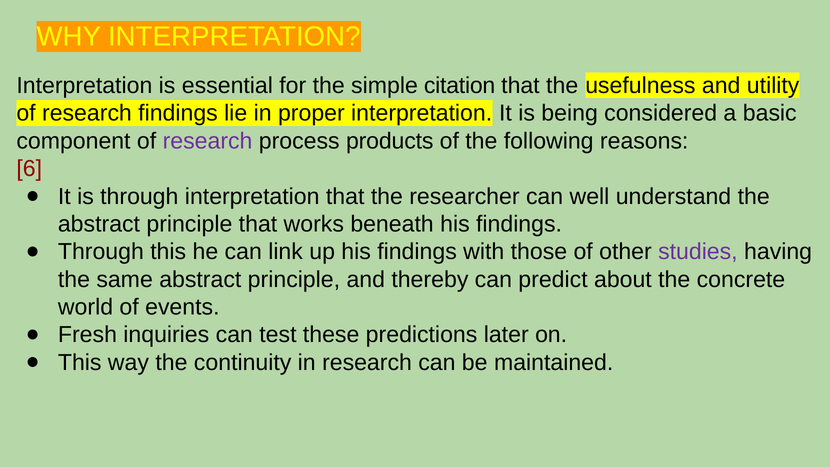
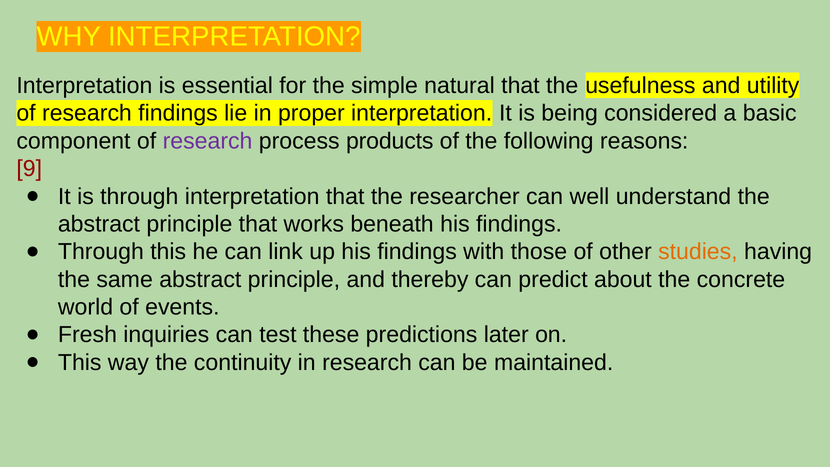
citation: citation -> natural (459, 86)
6: 6 -> 9 (29, 169)
studies colour: purple -> orange (698, 252)
